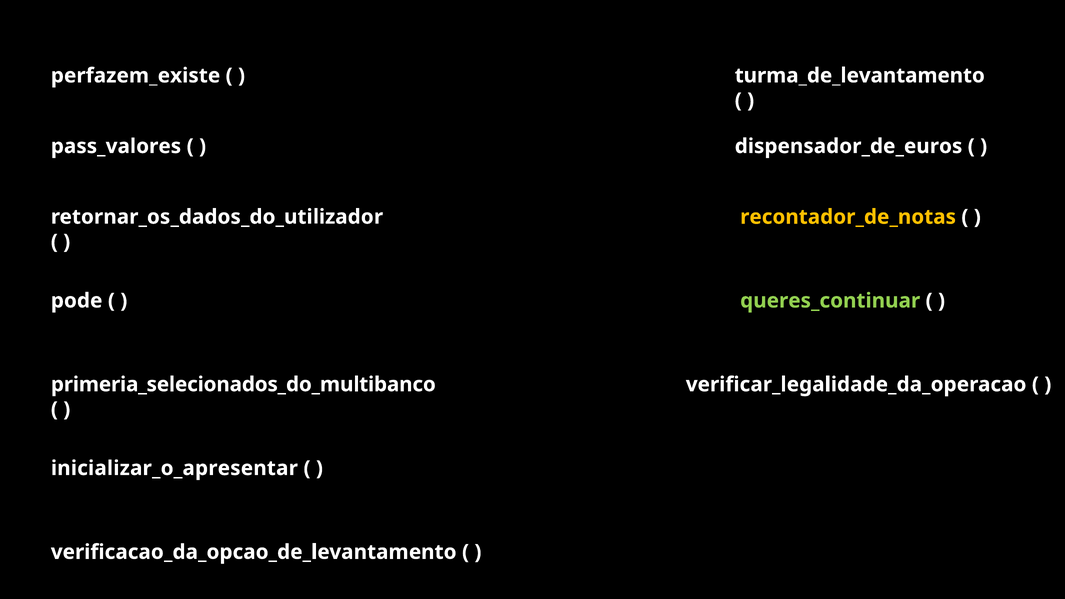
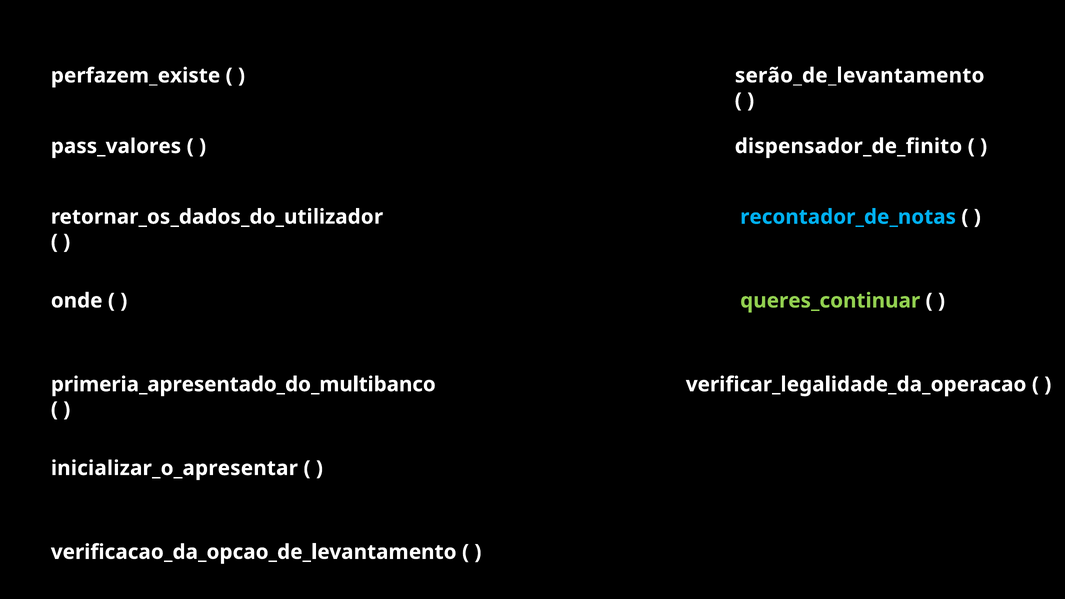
turma_de_levantamento: turma_de_levantamento -> serão_de_levantamento (860, 76)
dispensador_de_euros: dispensador_de_euros -> dispensador_de_finito (848, 146)
recontador_de_notas colour: yellow -> light blue (848, 217)
pode: pode -> onde (77, 301)
primeria_selecionados_do_multibanco: primeria_selecionados_do_multibanco -> primeria_apresentado_do_multibanco (243, 384)
